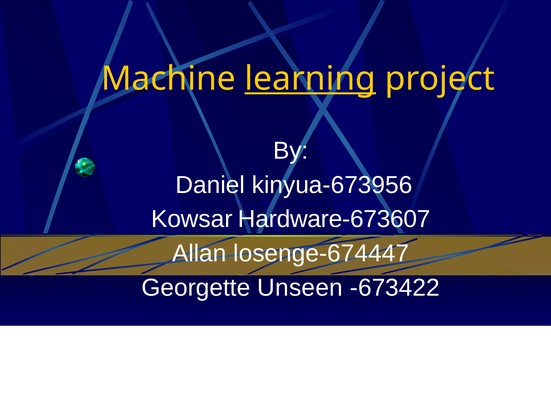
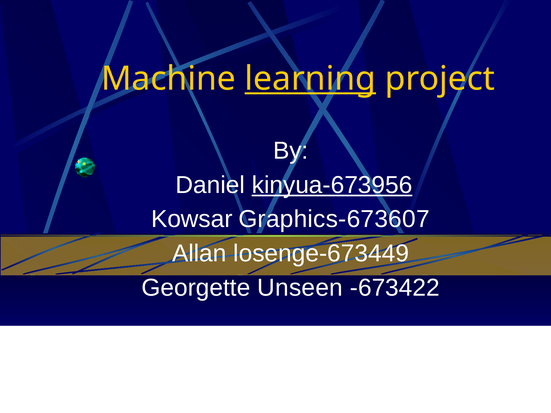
kinyua-673956 underline: none -> present (332, 185)
Hardware-673607: Hardware-673607 -> Graphics-673607 (334, 219)
losenge-674447: losenge-674447 -> losenge-673449 (321, 254)
